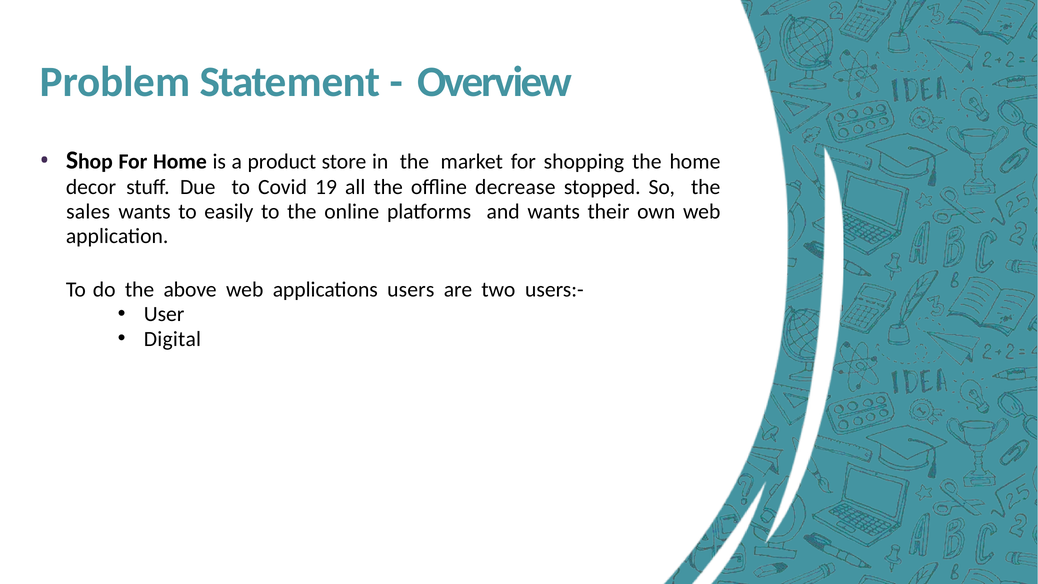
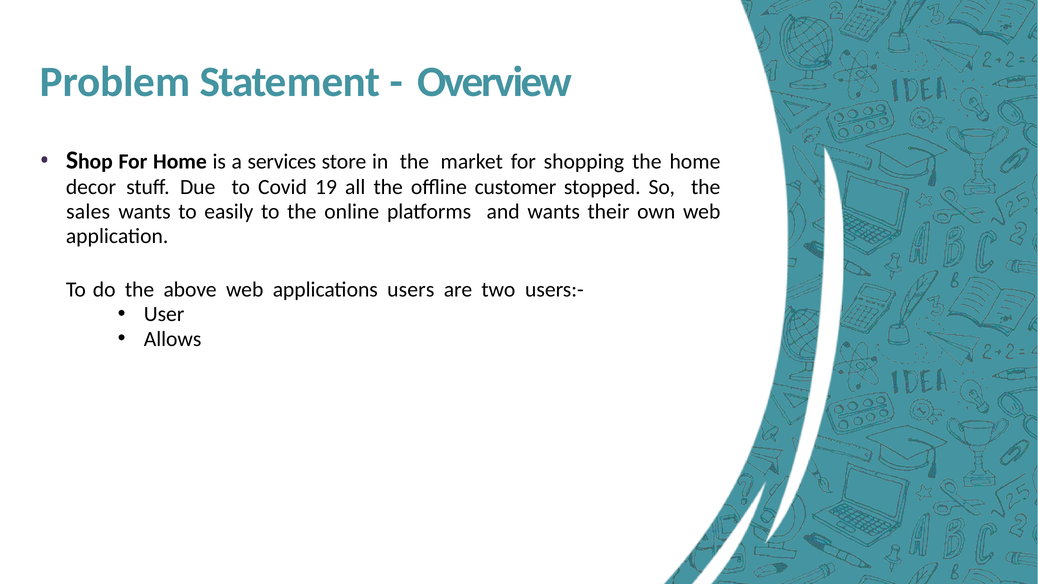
product: product -> services (282, 162)
decrease: decrease -> customer (516, 187)
Digital: Digital -> Allows (173, 339)
